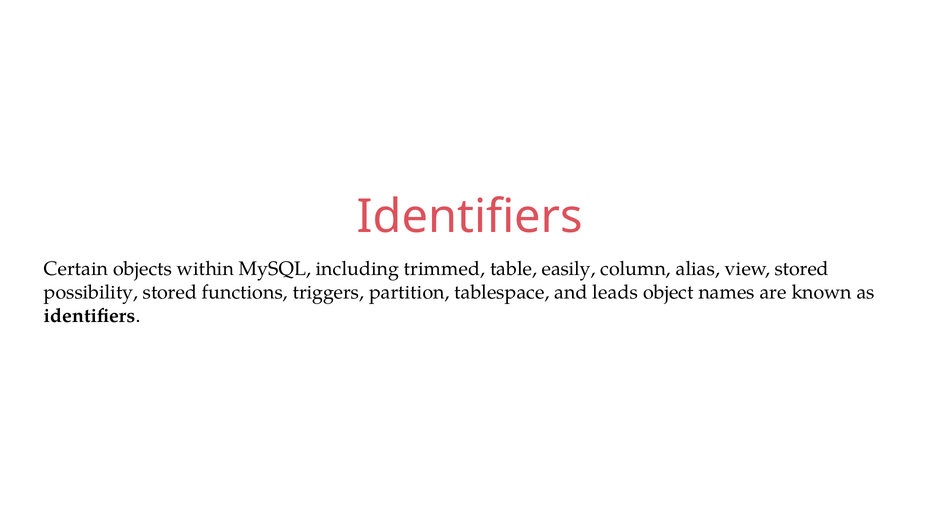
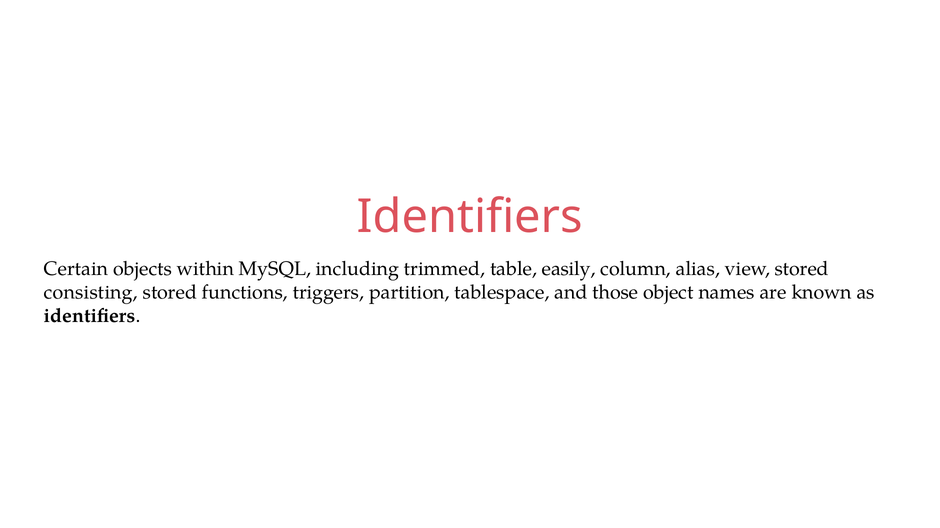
possibility: possibility -> consisting (91, 293)
leads: leads -> those (615, 293)
